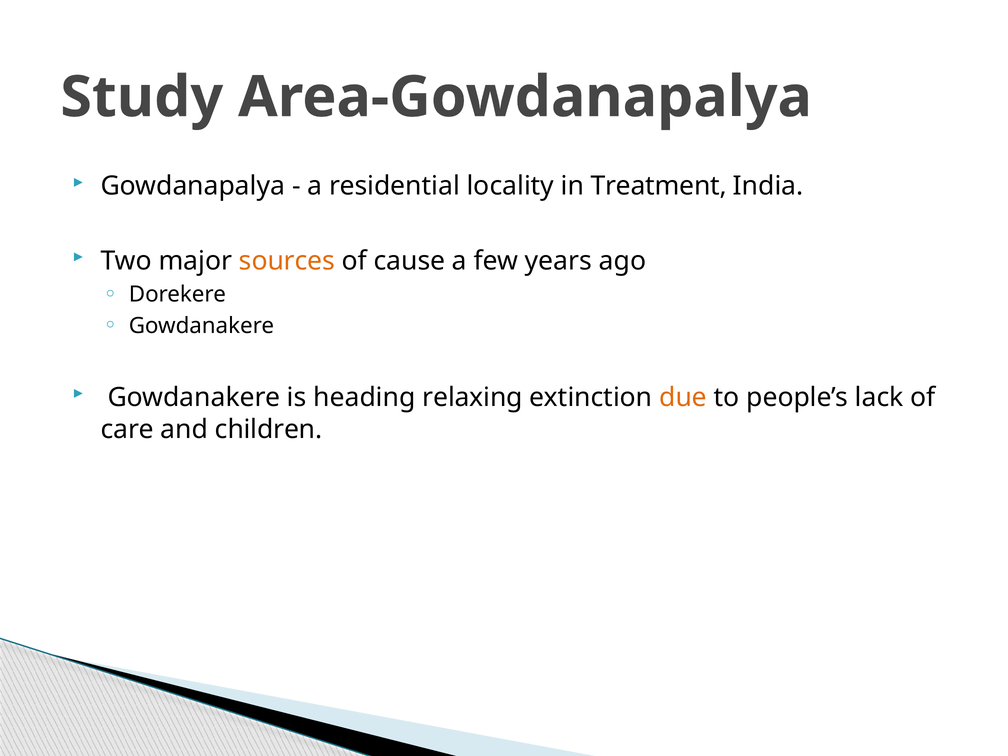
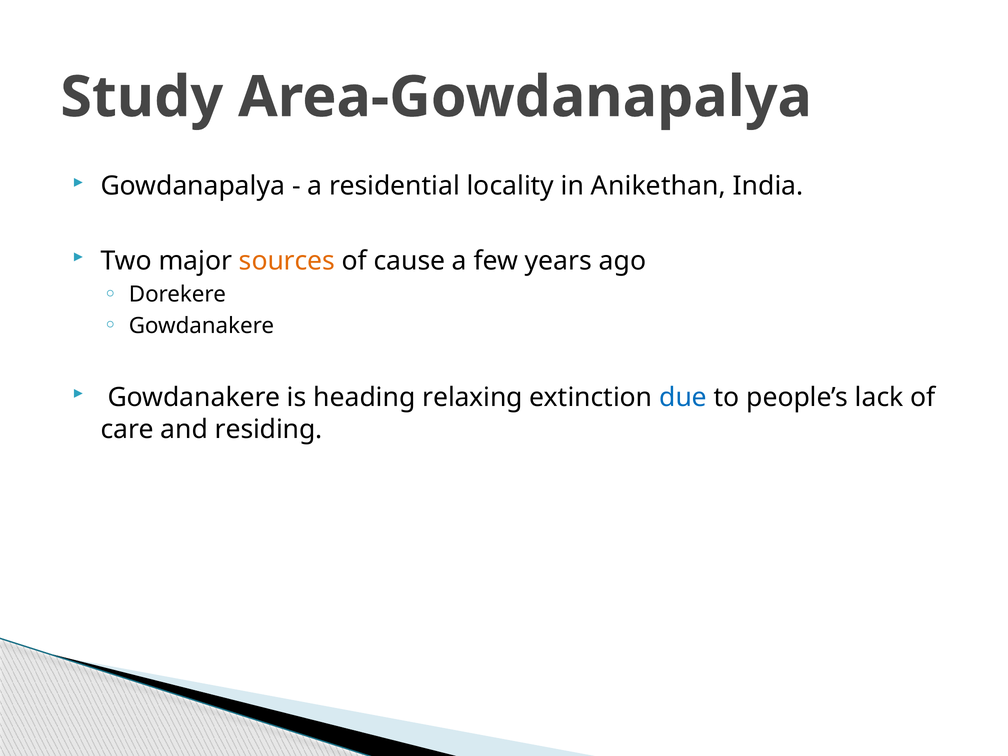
Treatment: Treatment -> Anikethan (658, 186)
due colour: orange -> blue (683, 398)
children: children -> residing (269, 429)
